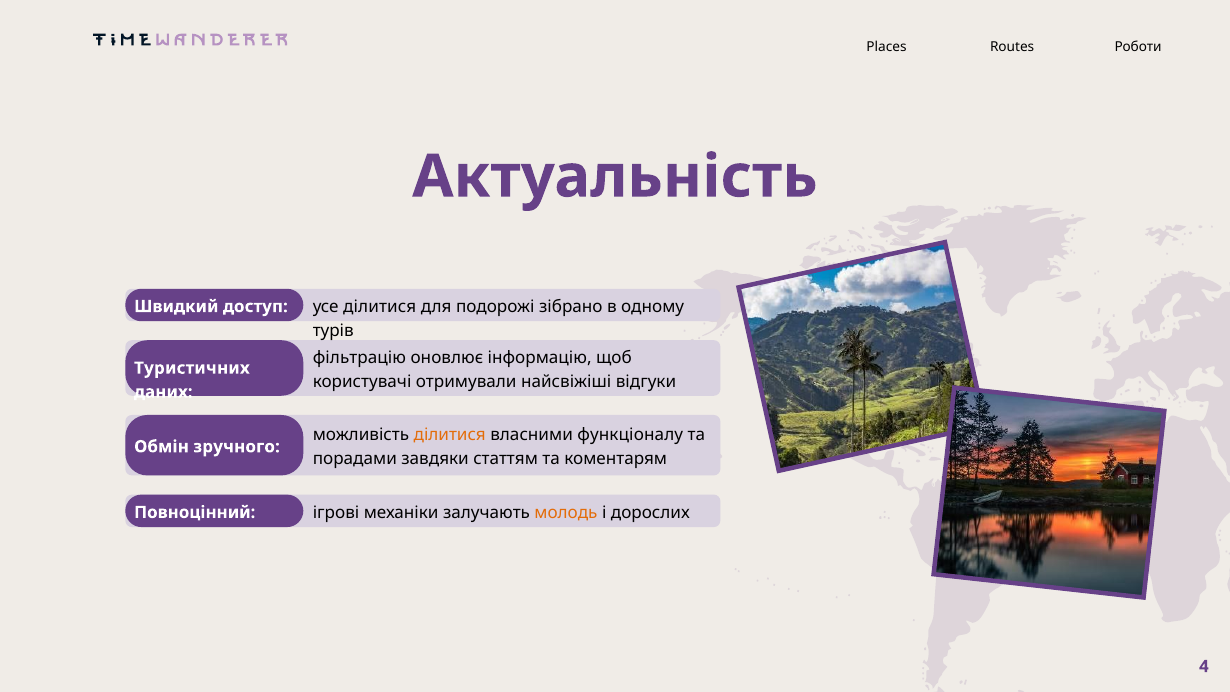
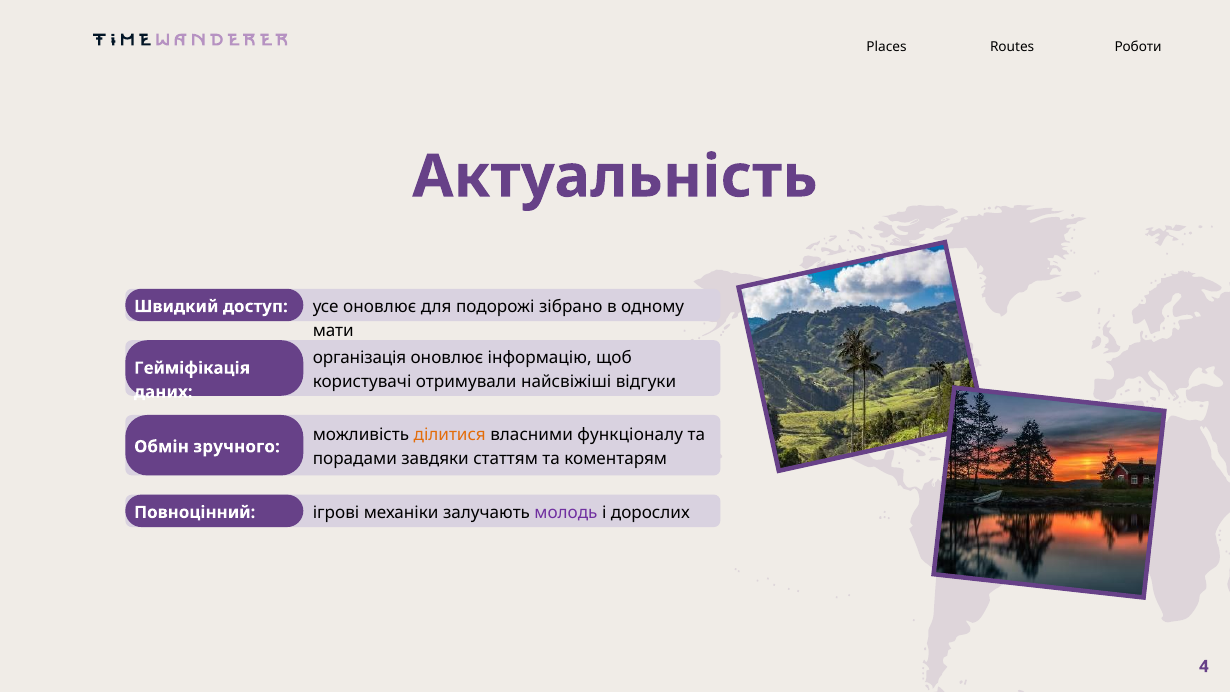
усе ділитися: ділитися -> оновлює (380, 306)
турів: турів -> мати (333, 330)
фільтрацію: фільтрацію -> організація (360, 358)
Туристичних: Туристичних -> Гейміфікація (192, 368)
молодь colour: orange -> purple (566, 512)
